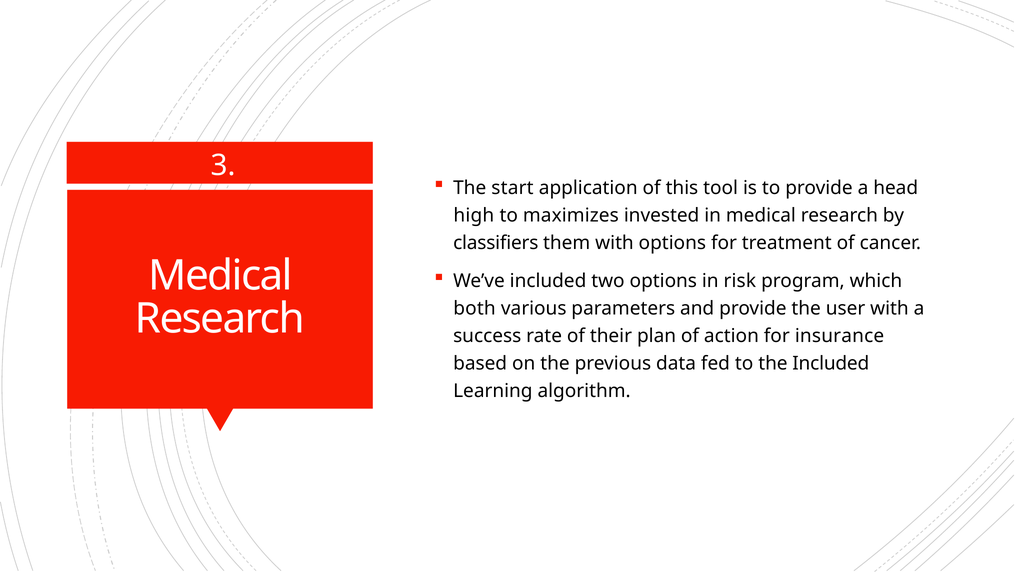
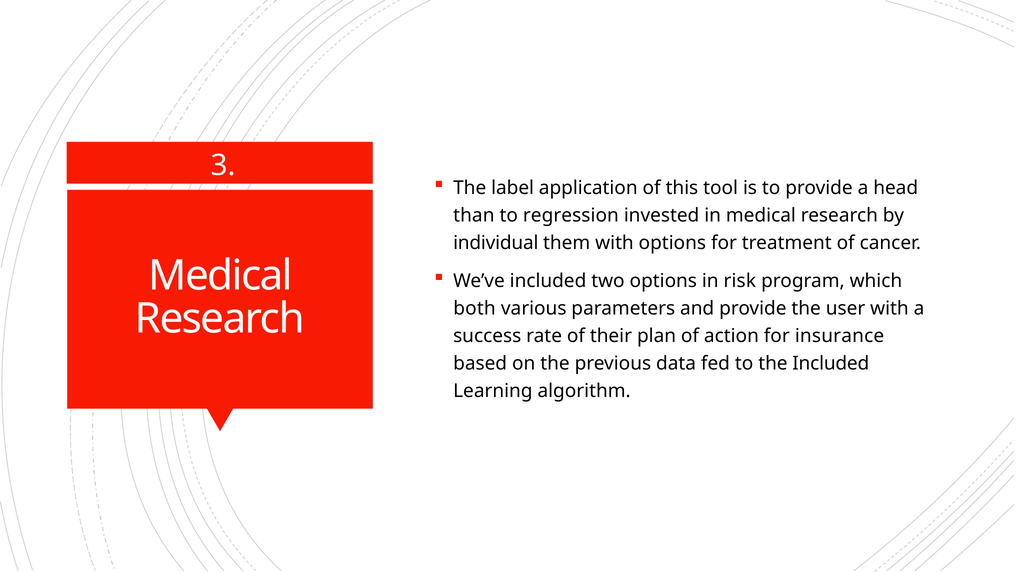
start: start -> label (513, 188)
high: high -> than (474, 215)
maximizes: maximizes -> regression (571, 215)
classifiers: classifiers -> individual (496, 243)
